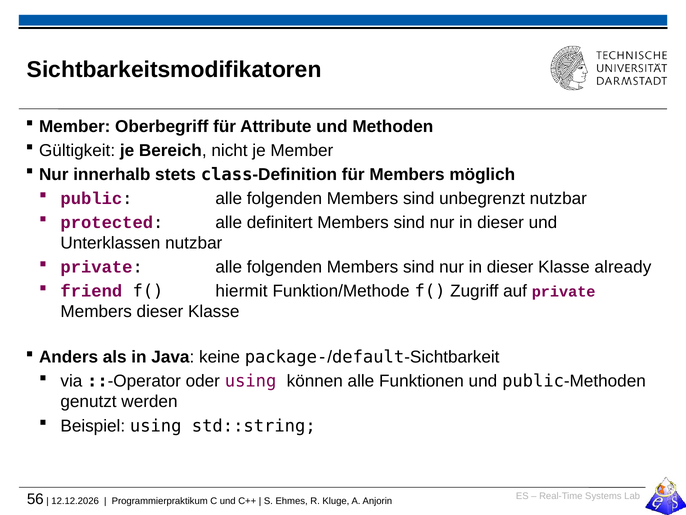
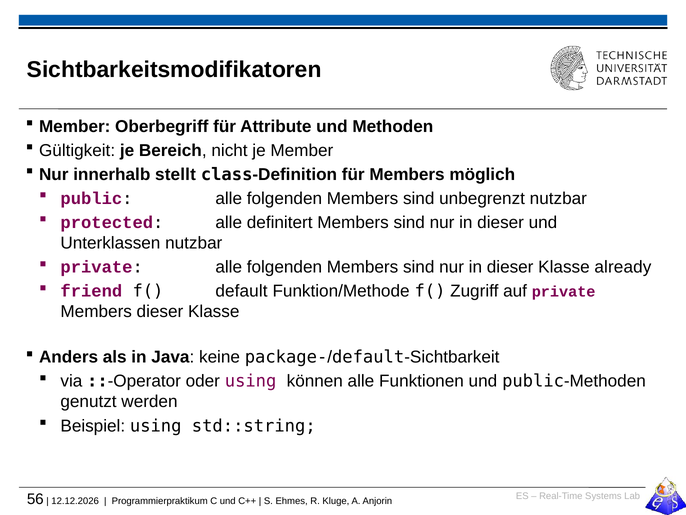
stets: stets -> stellt (175, 174)
hiermit: hiermit -> default (241, 291)
